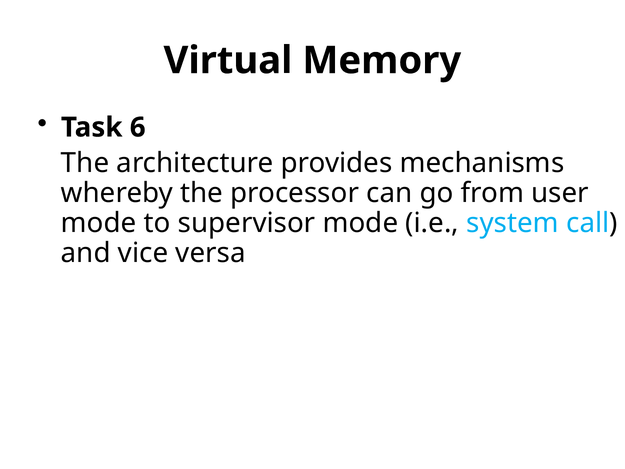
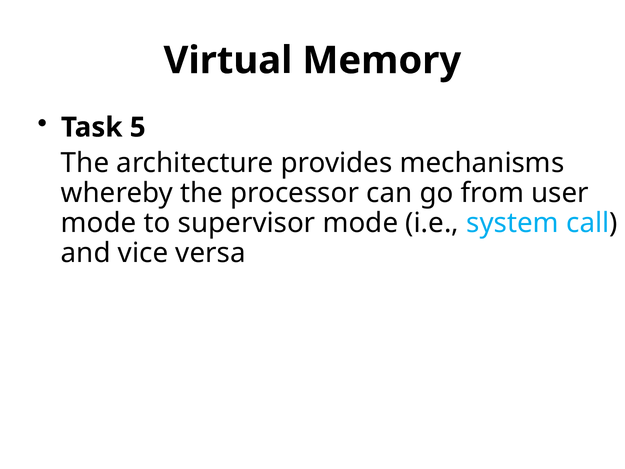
6: 6 -> 5 (138, 127)
